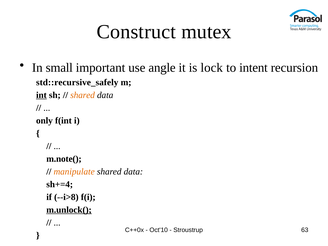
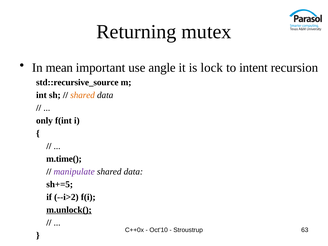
Construct: Construct -> Returning (136, 32)
small: small -> mean (59, 68)
std::recursive_safely: std::recursive_safely -> std::recursive_source (77, 82)
int underline: present -> none (41, 95)
m.note(: m.note( -> m.time( (64, 159)
manipulate colour: orange -> purple (74, 172)
sh+=4: sh+=4 -> sh+=5 (60, 184)
--i>8: --i>8 -> --i>2 (66, 197)
